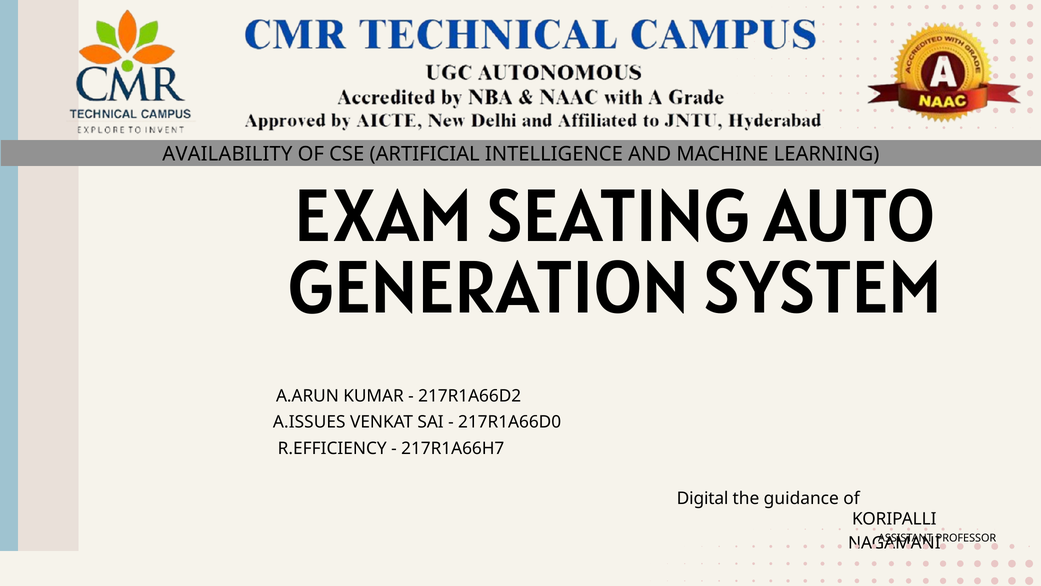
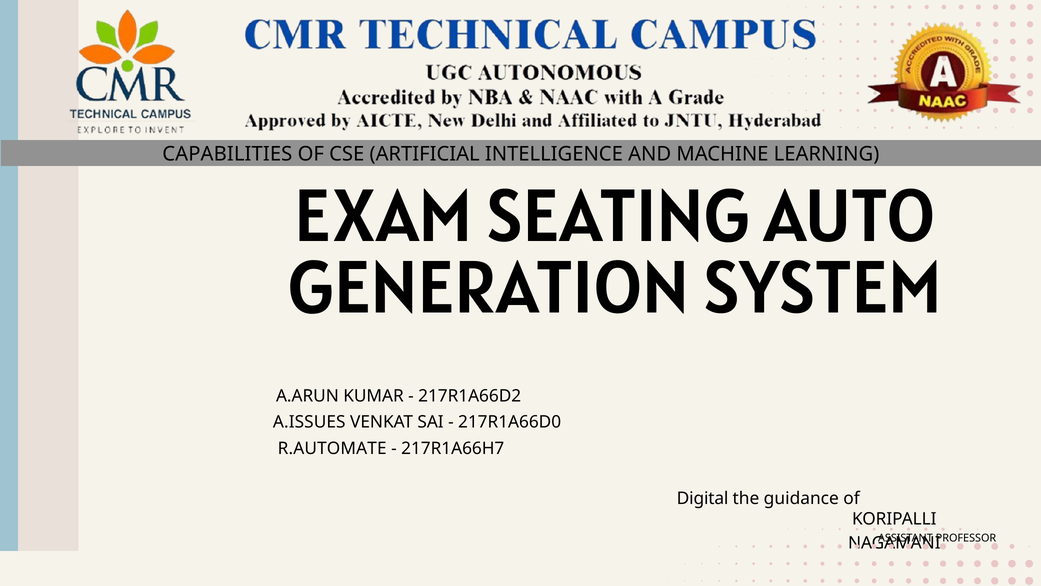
AVAILABILITY: AVAILABILITY -> CAPABILITIES (227, 154)
R.EFFICIENCY: R.EFFICIENCY -> R.AUTOMATE (332, 448)
